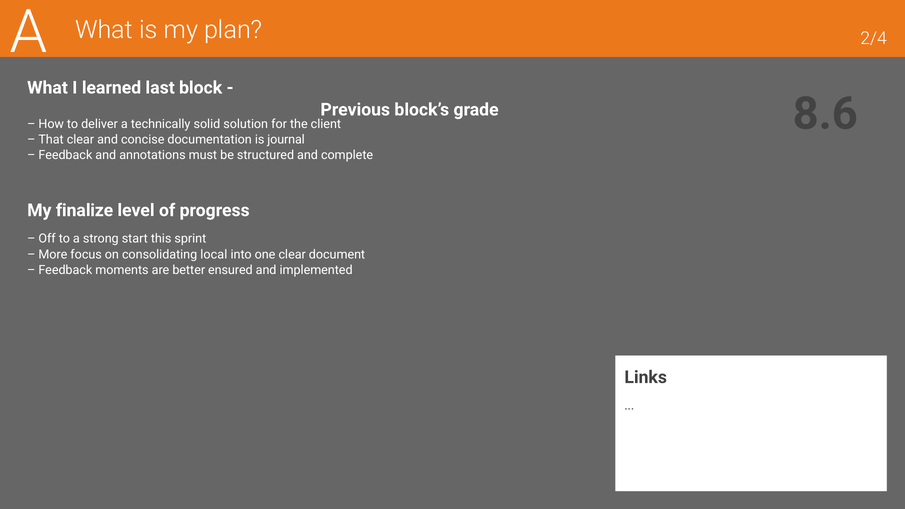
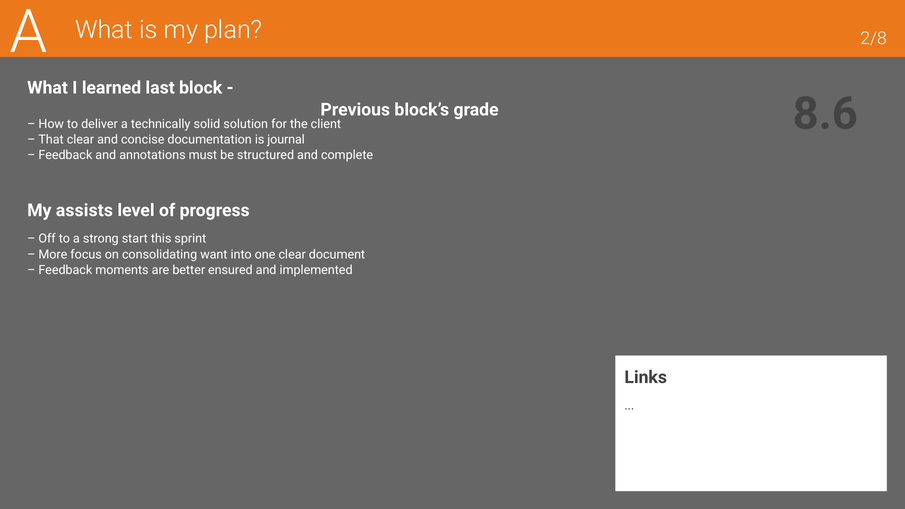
2/4: 2/4 -> 2/8 (874, 38)
finalize: finalize -> assists (84, 210)
local: local -> want (214, 254)
